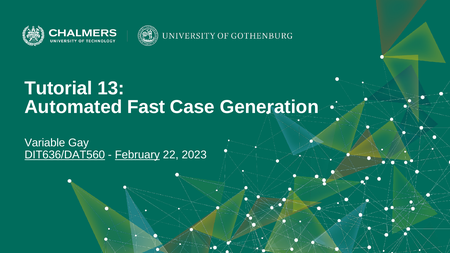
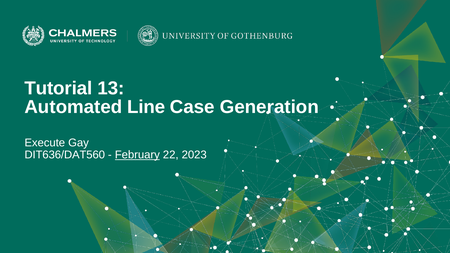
Fast: Fast -> Line (146, 107)
Variable: Variable -> Execute (45, 143)
DIT636/DAT560 underline: present -> none (65, 155)
